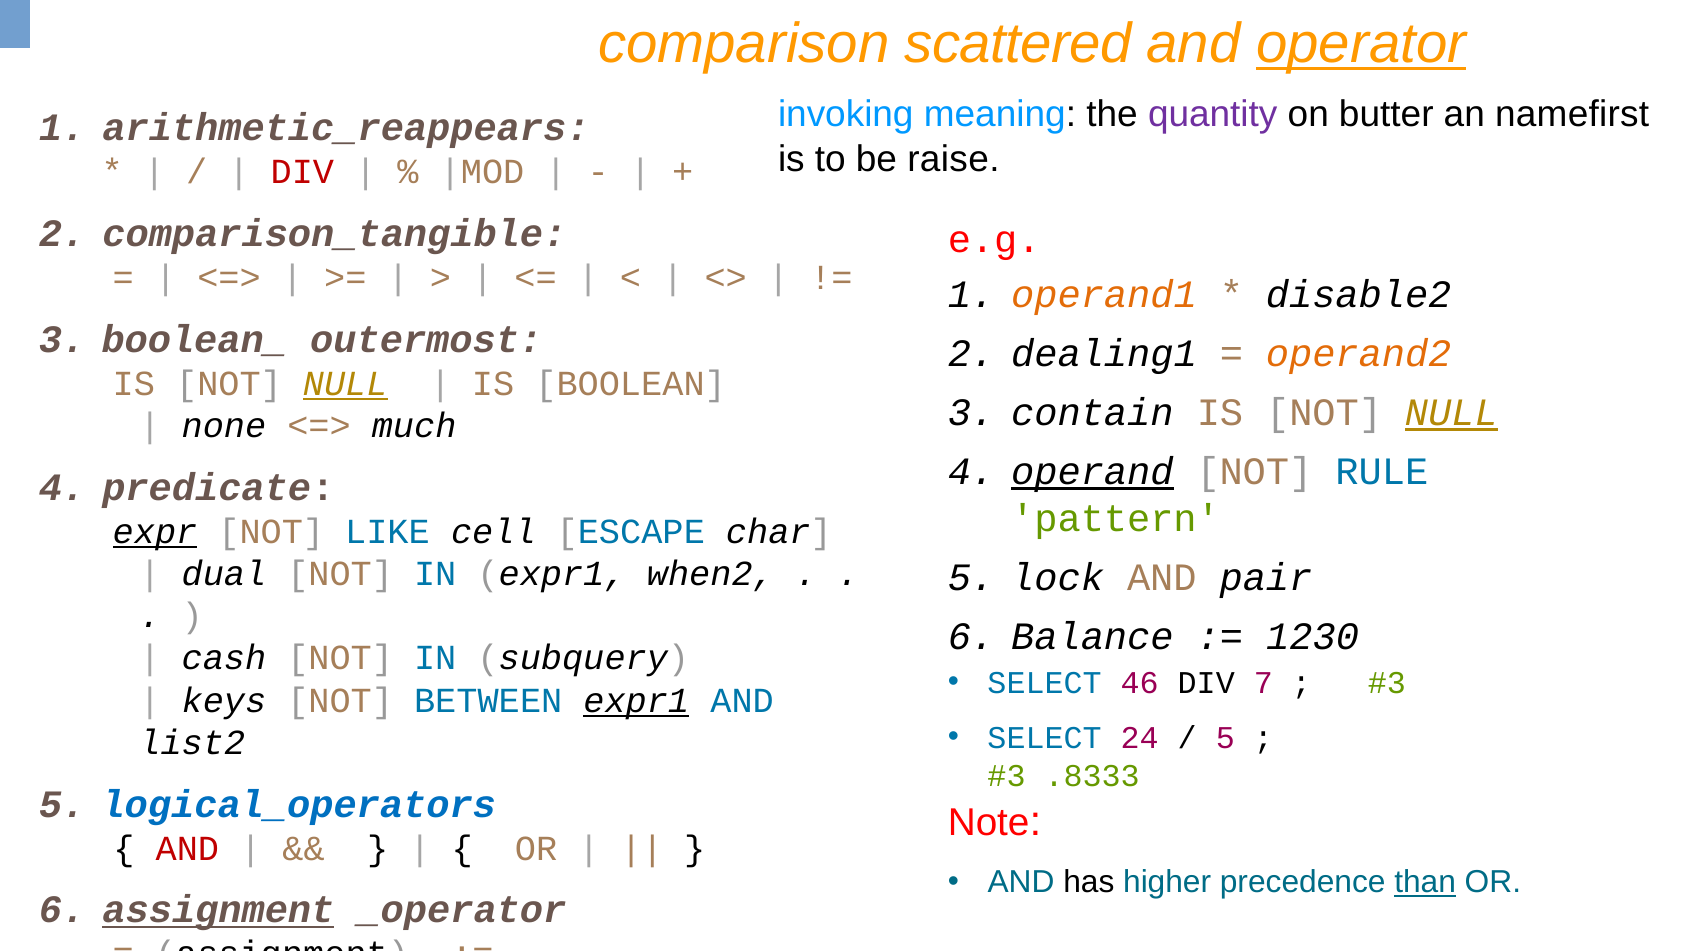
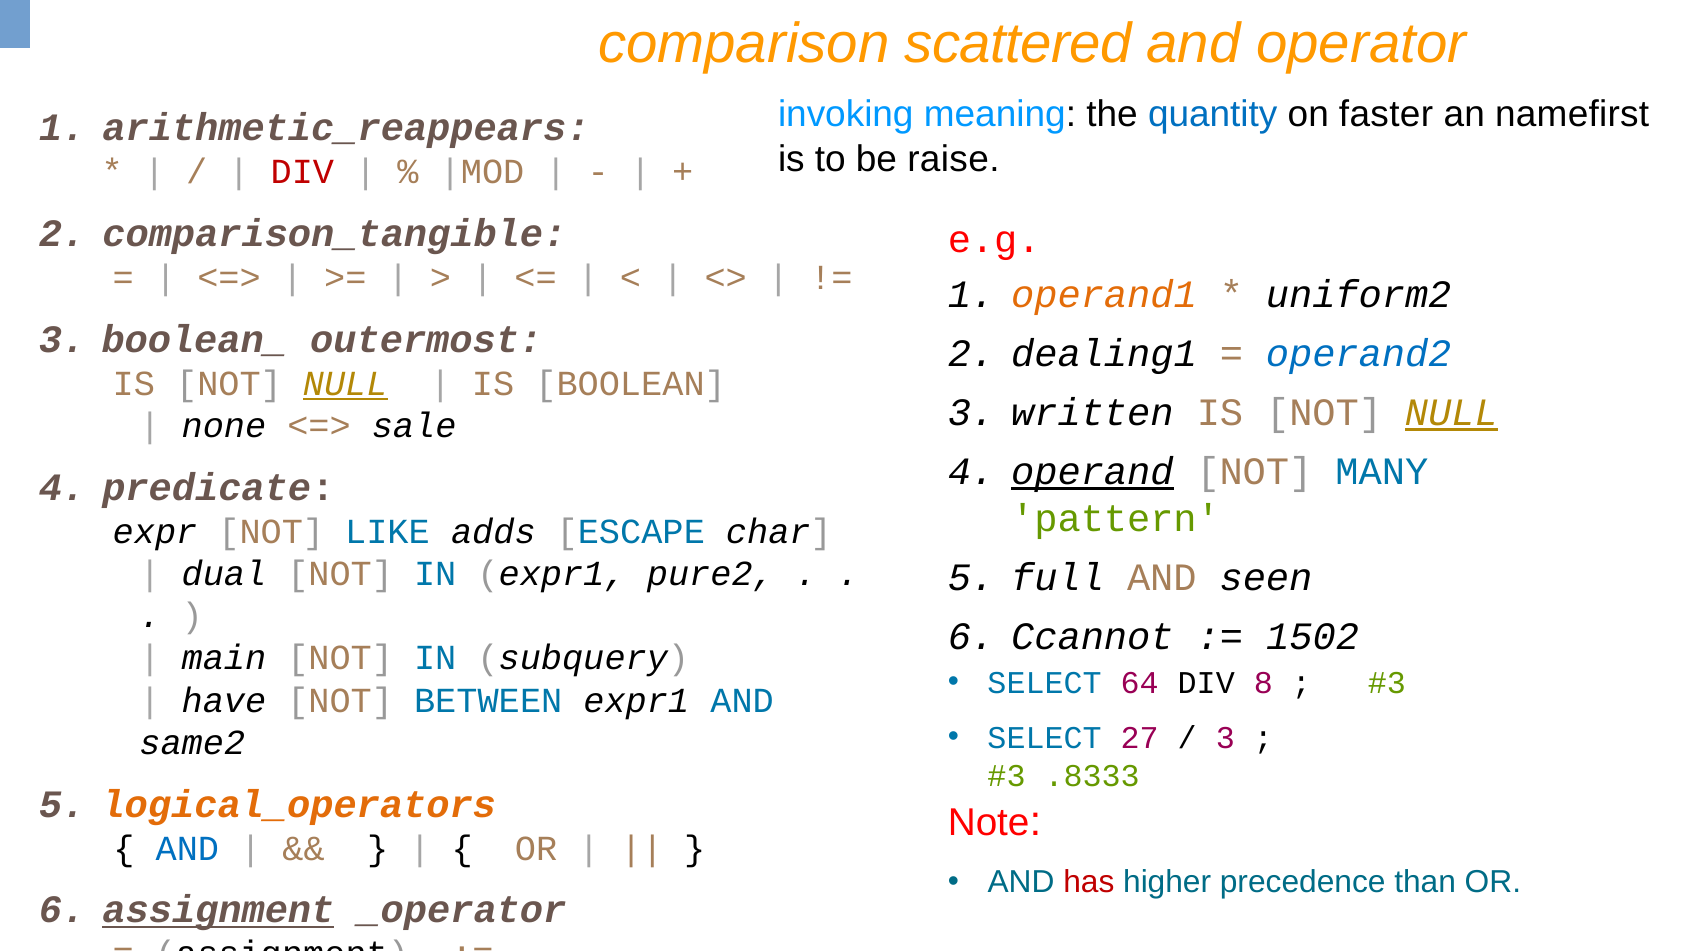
operator underline: present -> none (1361, 44)
quantity colour: purple -> blue (1213, 115)
butter: butter -> faster (1386, 115)
disable2: disable2 -> uniform2 (1359, 294)
operand2 colour: orange -> blue (1359, 354)
contain: contain -> written (1092, 413)
much: much -> sale (414, 426)
RULE: RULE -> MANY (1382, 472)
expr underline: present -> none (155, 532)
cell: cell -> adds (493, 532)
when2: when2 -> pure2 (710, 574)
lock: lock -> full (1058, 578)
pair: pair -> seen (1266, 578)
Balance: Balance -> Ccannot (1092, 637)
1230: 1230 -> 1502 (1313, 637)
cash: cash -> main (224, 658)
46: 46 -> 64 (1140, 683)
7: 7 -> 8 (1263, 683)
keys: keys -> have (224, 701)
expr1 underline: present -> none (636, 701)
24: 24 -> 27 (1140, 738)
5: 5 -> 3 (1225, 738)
list2: list2 -> same2 (192, 743)
logical_operators colour: blue -> orange (299, 805)
AND colour: red -> blue (187, 849)
has colour: black -> red (1089, 883)
than underline: present -> none (1425, 883)
